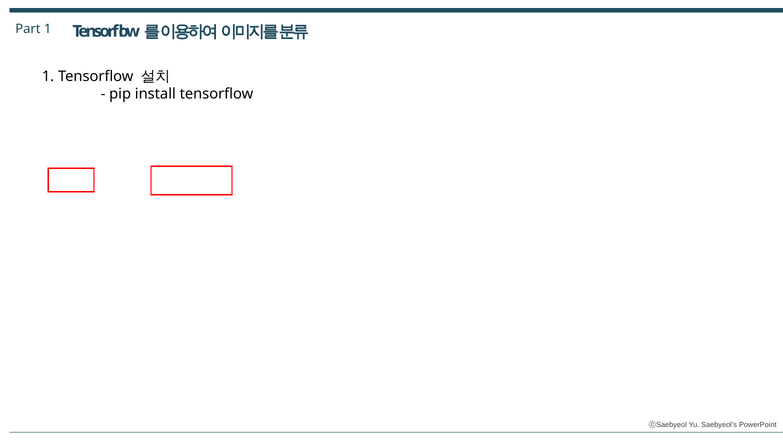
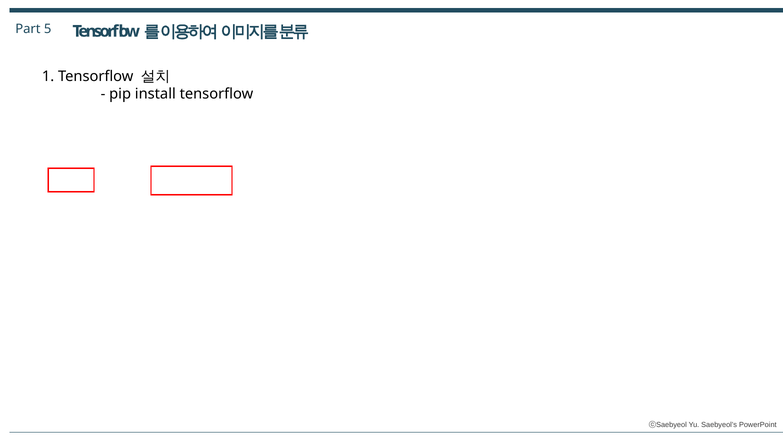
Part 1: 1 -> 5 (48, 29)
